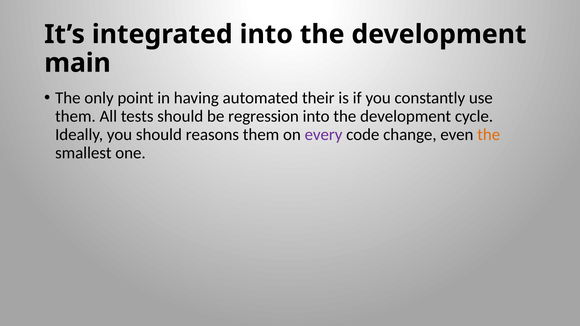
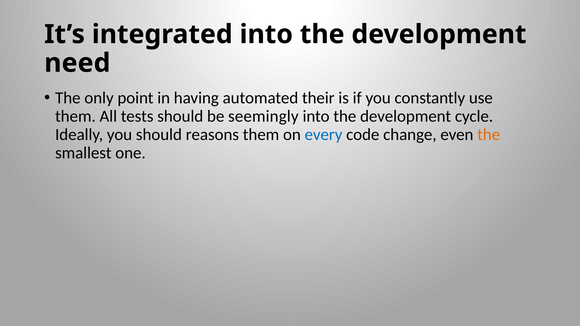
main: main -> need (77, 63)
regression: regression -> seemingly (263, 116)
every colour: purple -> blue (324, 135)
